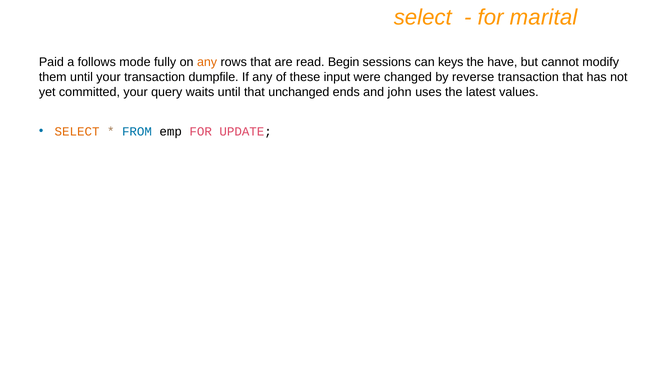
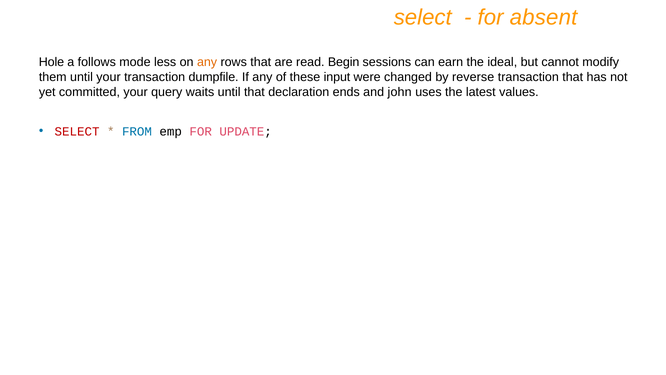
marital: marital -> absent (544, 17)
Paid: Paid -> Hole (51, 62)
fully: fully -> less (165, 62)
keys: keys -> earn (451, 62)
have: have -> ideal (502, 62)
unchanged: unchanged -> declaration (299, 92)
SELECT colour: orange -> red (77, 131)
